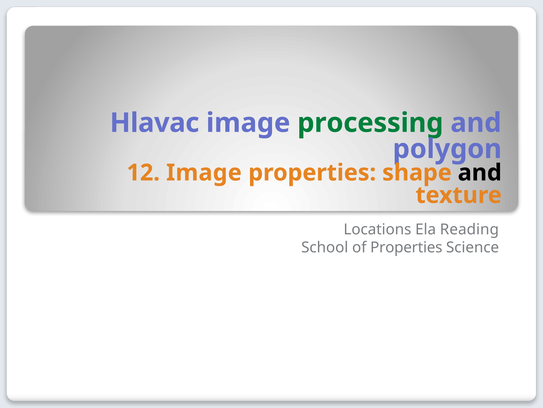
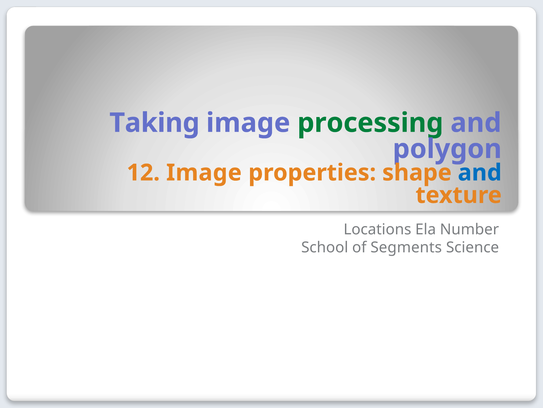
Hlavac: Hlavac -> Taking (155, 123)
and colour: black -> blue (480, 172)
Reading: Reading -> Number (469, 229)
of Properties: Properties -> Segments (406, 247)
